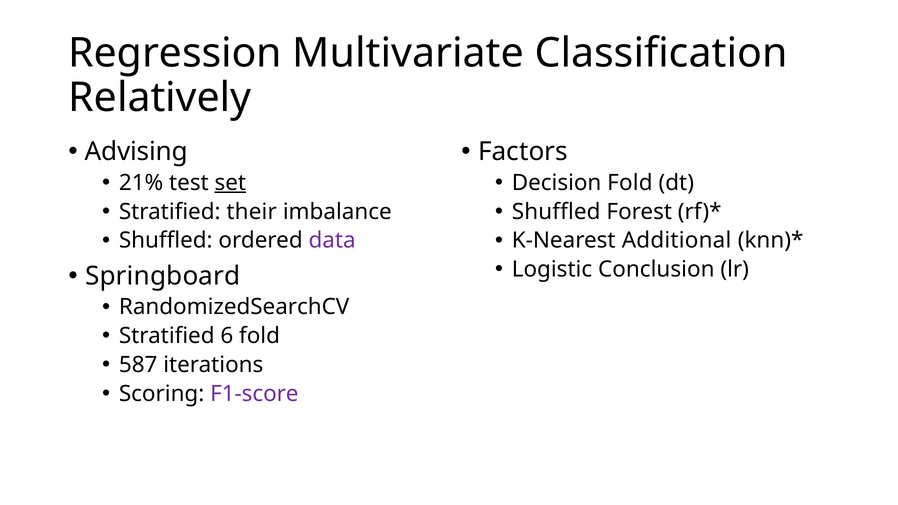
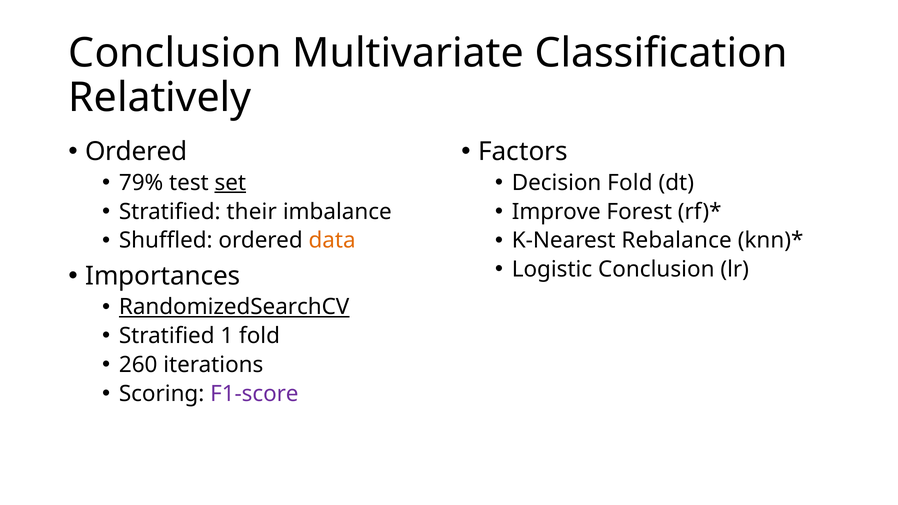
Regression: Regression -> Conclusion (175, 53)
Advising: Advising -> Ordered (136, 152)
21%: 21% -> 79% (141, 183)
Shuffled: Shuffled -> Improve (556, 212)
data colour: purple -> orange (332, 241)
Additional: Additional -> Rebalance (677, 241)
Springboard: Springboard -> Importances (163, 276)
RandomizedSearchCV underline: none -> present (234, 307)
6: 6 -> 1 (227, 336)
587: 587 -> 260 (138, 365)
